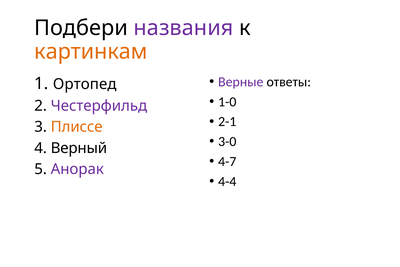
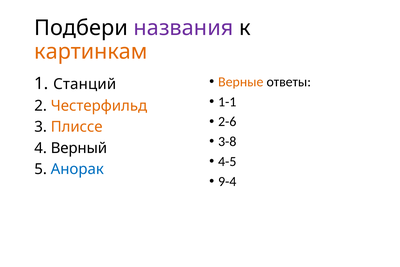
Верные colour: purple -> orange (241, 82)
Ортопед: Ортопед -> Станций (85, 84)
1-0: 1-0 -> 1-1 (227, 102)
Честерфильд colour: purple -> orange (99, 106)
2-1: 2-1 -> 2-6 (227, 122)
3-0: 3-0 -> 3-8 (227, 141)
4-7: 4-7 -> 4-5 (227, 161)
Анорак colour: purple -> blue (77, 169)
4-4: 4-4 -> 9-4 (227, 181)
